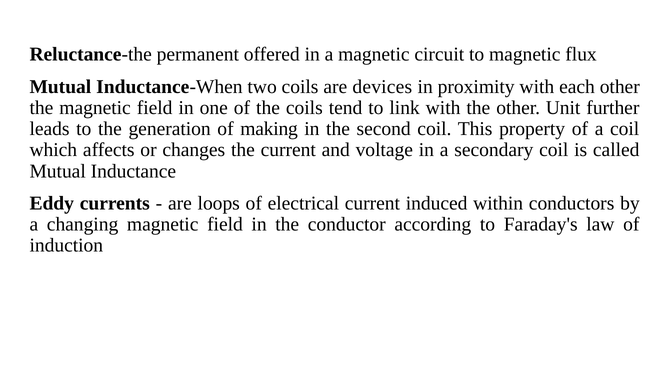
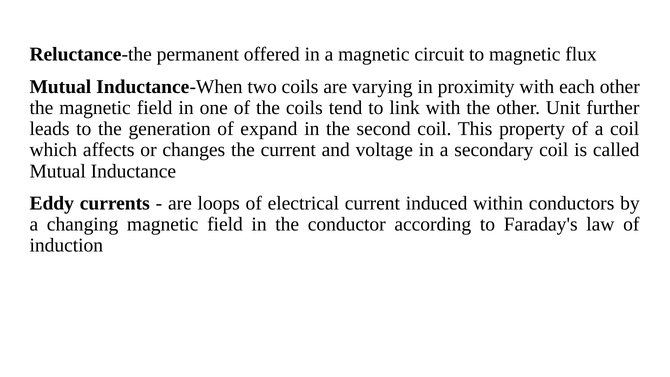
devices: devices -> varying (382, 87)
making: making -> expand (269, 129)
